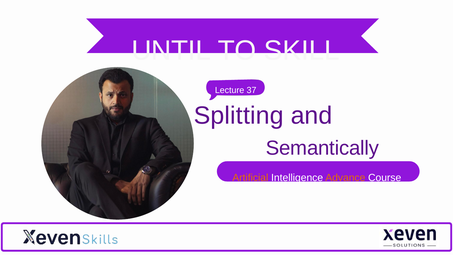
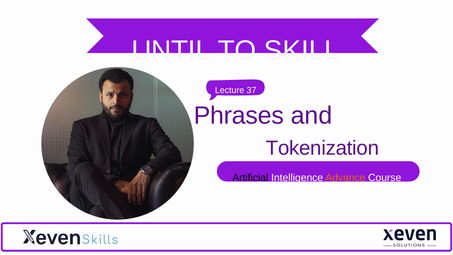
Splitting: Splitting -> Phrases (239, 116)
Semantically: Semantically -> Tokenization (322, 148)
Artificial colour: orange -> black (250, 178)
